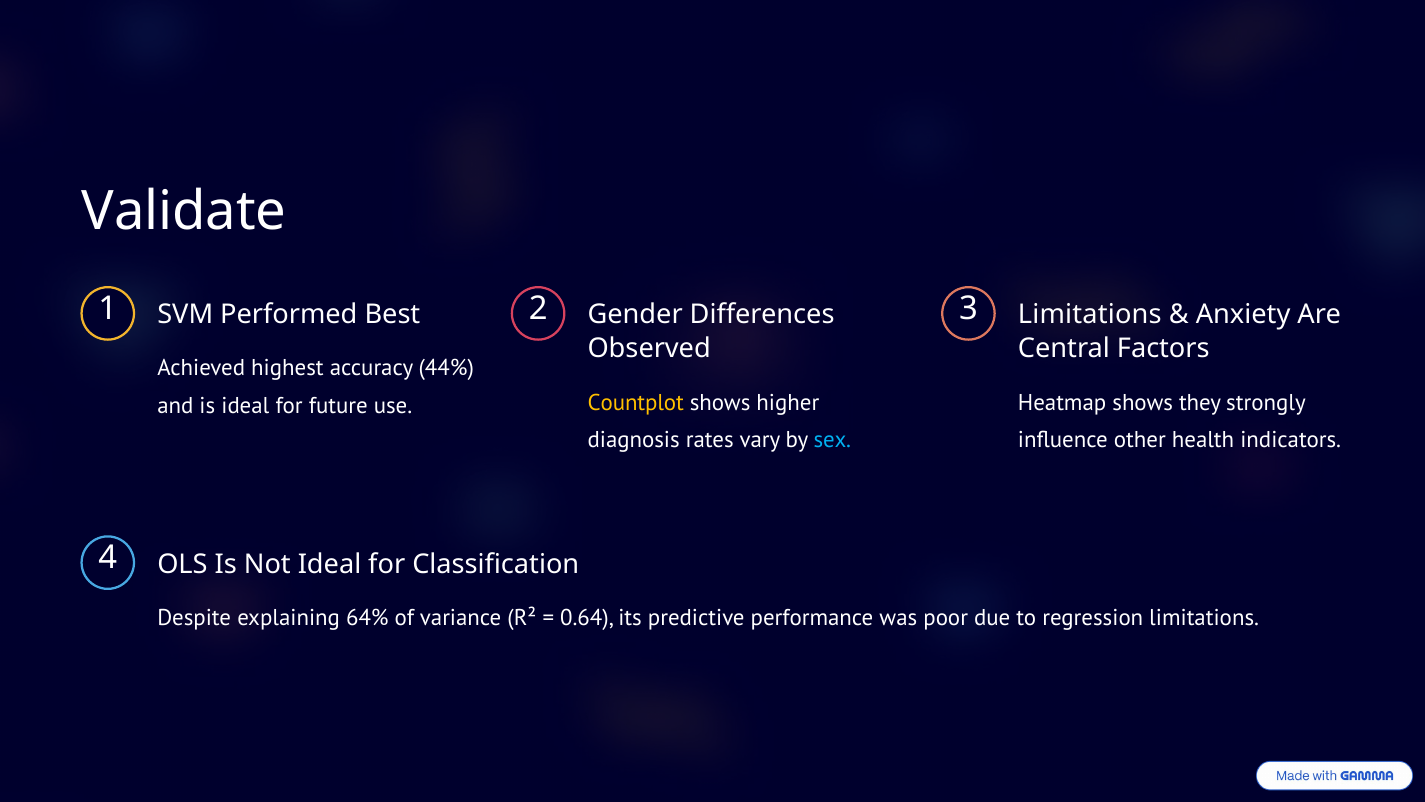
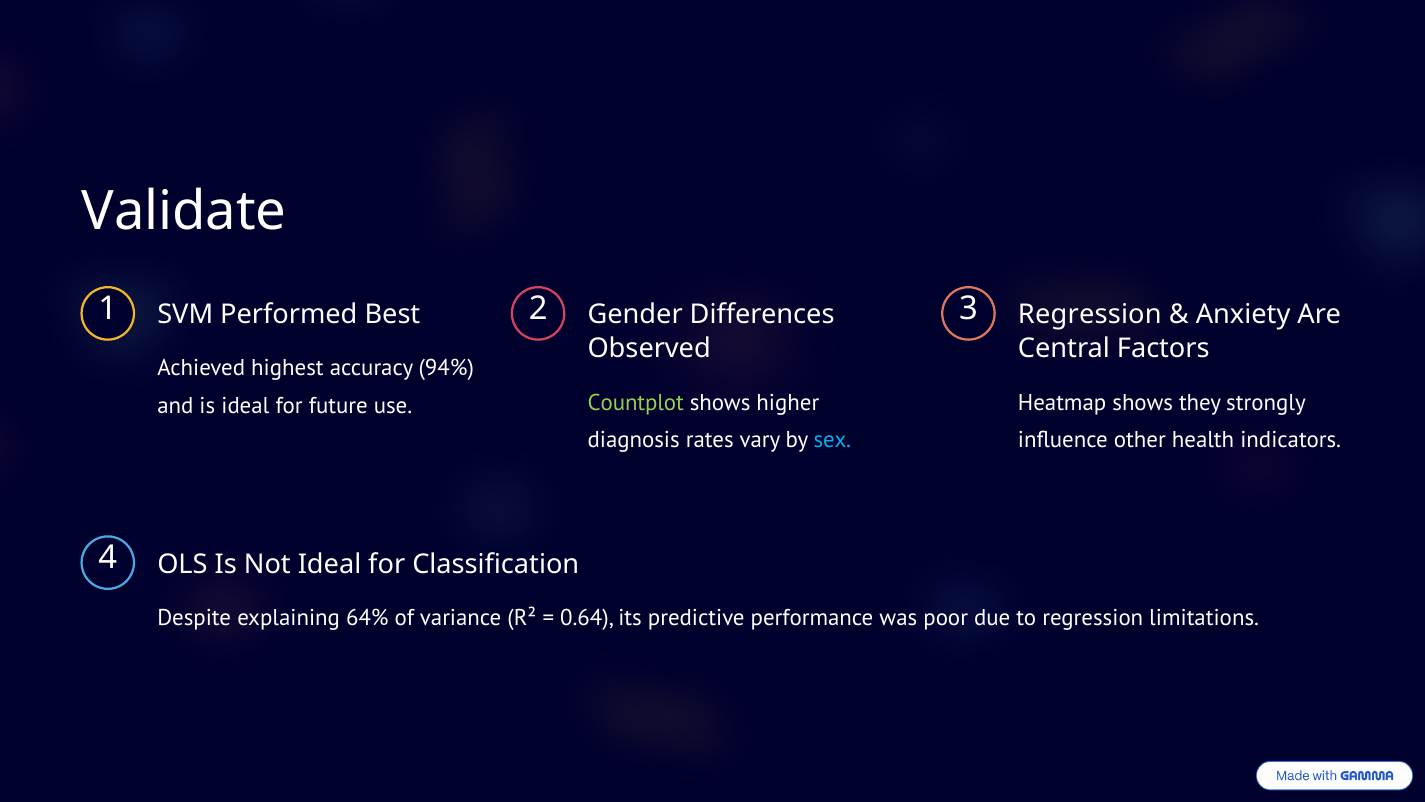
3 Limitations: Limitations -> Regression (1090, 315)
44%: 44% -> 94% (446, 368)
Countplot colour: yellow -> light green (636, 403)
